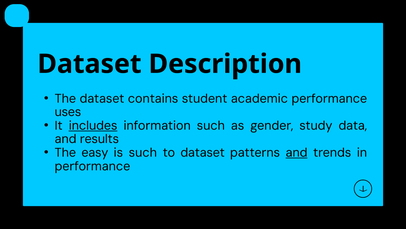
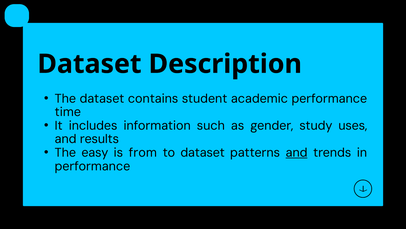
uses: uses -> time (68, 112)
includes underline: present -> none (93, 125)
data: data -> uses (353, 125)
is such: such -> from (143, 152)
